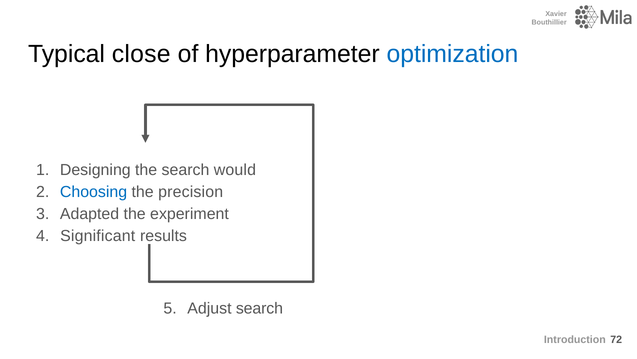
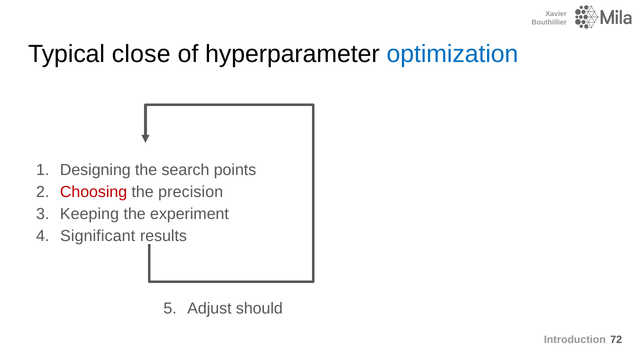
would: would -> points (235, 170)
Choosing colour: blue -> red (94, 192)
Adapted: Adapted -> Keeping (90, 213)
Adjust search: search -> should (259, 308)
